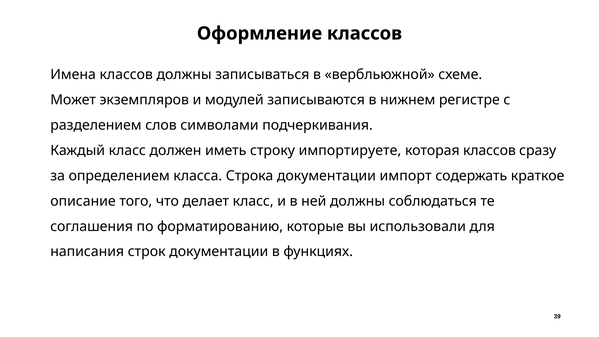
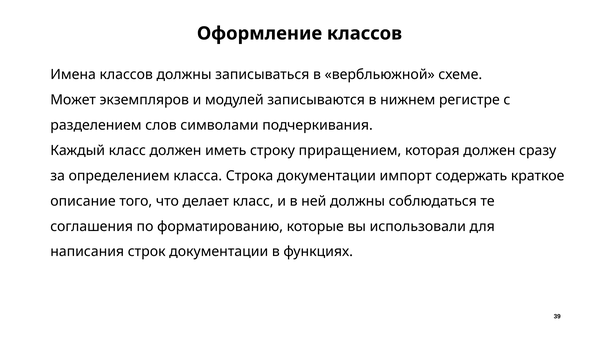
импортируете: импортируете -> приращением (350, 151)
которая классов: классов -> должен (489, 151)
